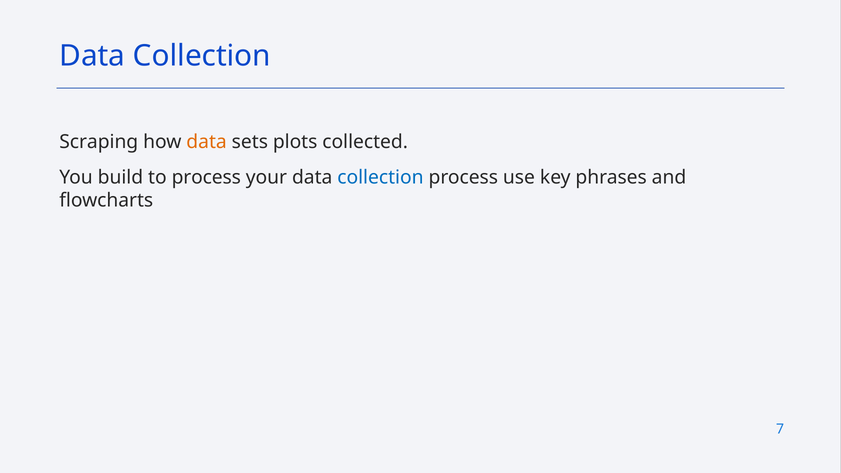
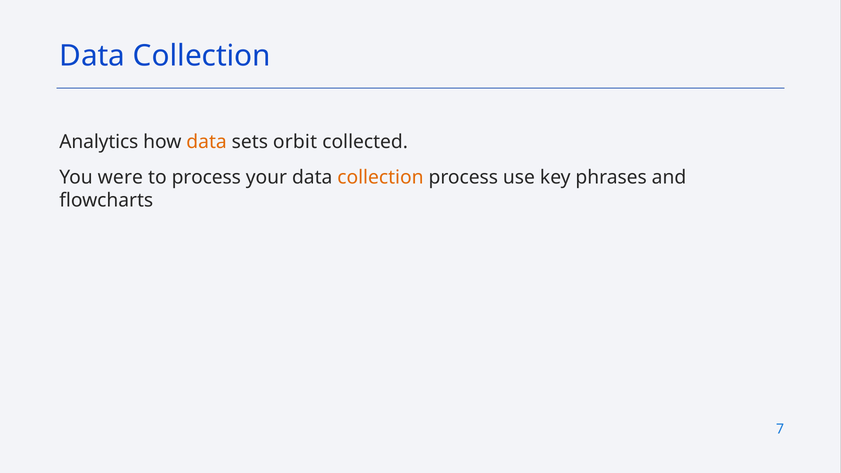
Scraping: Scraping -> Analytics (99, 142)
plots: plots -> orbit (295, 142)
build: build -> were (120, 177)
collection colour: blue -> orange (380, 177)
